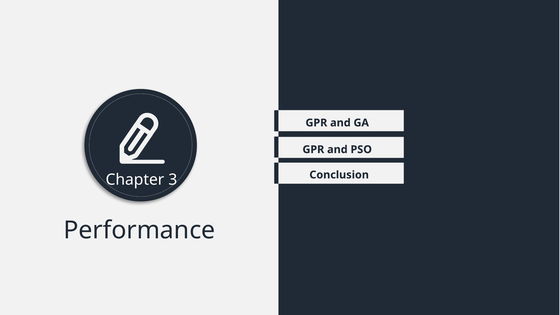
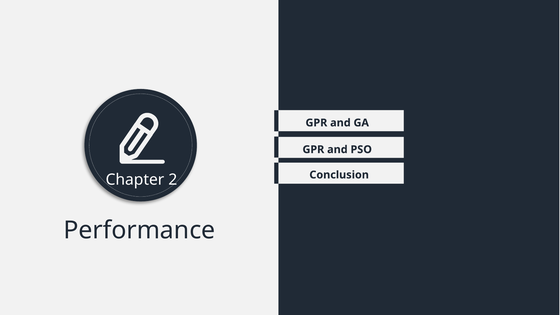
3: 3 -> 2 (173, 180)
